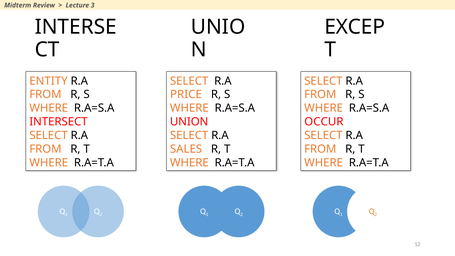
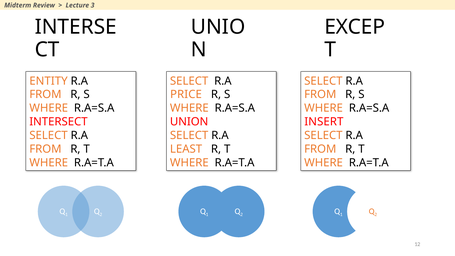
OCCUR: OCCUR -> INSERT (324, 122)
SALES: SALES -> LEAST (186, 149)
